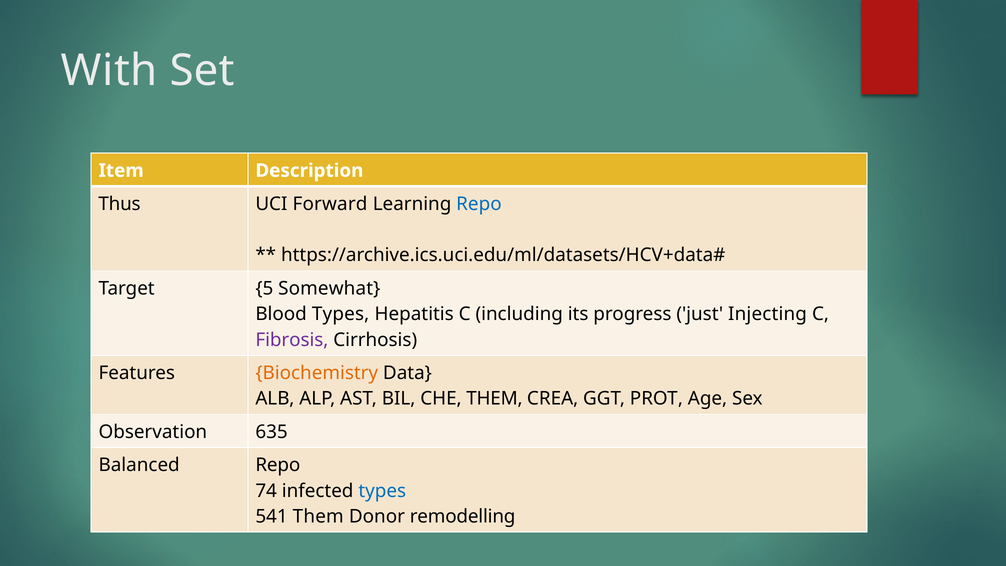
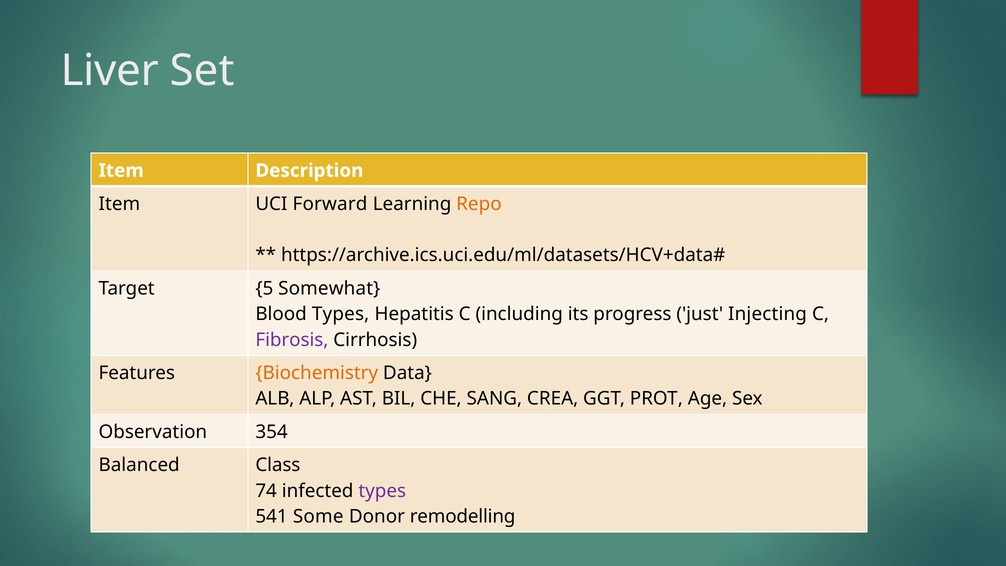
With: With -> Liver (110, 71)
Thus: Thus -> Item (119, 204)
Repo colour: blue -> orange (479, 204)
CHE THEM: THEM -> SANG (494, 399)
635: 635 -> 354 (272, 432)
Balanced Repo: Repo -> Class (278, 465)
types colour: blue -> purple (382, 491)
541 Them: Them -> Some (318, 516)
